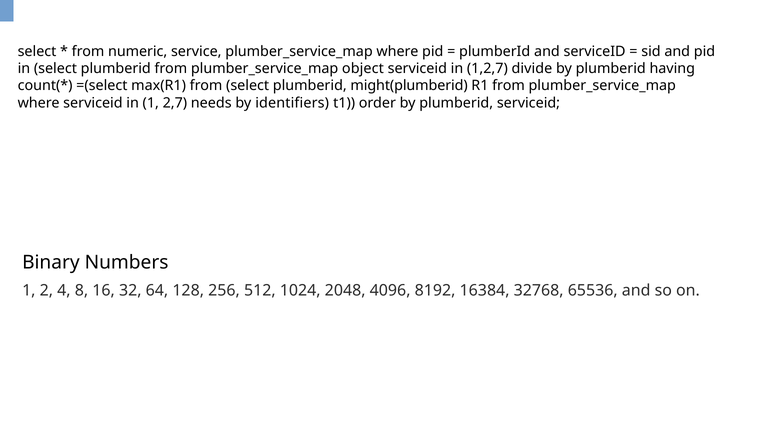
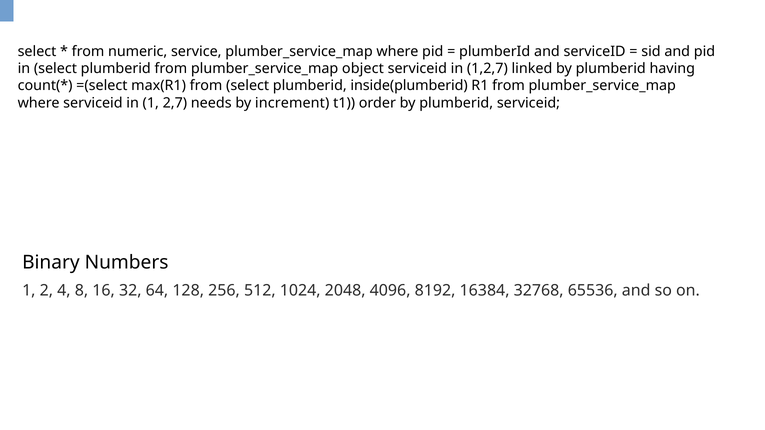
divide: divide -> linked (532, 69)
might(plumberid: might(plumberid -> inside(plumberid (409, 86)
identifiers: identifiers -> increment (292, 103)
